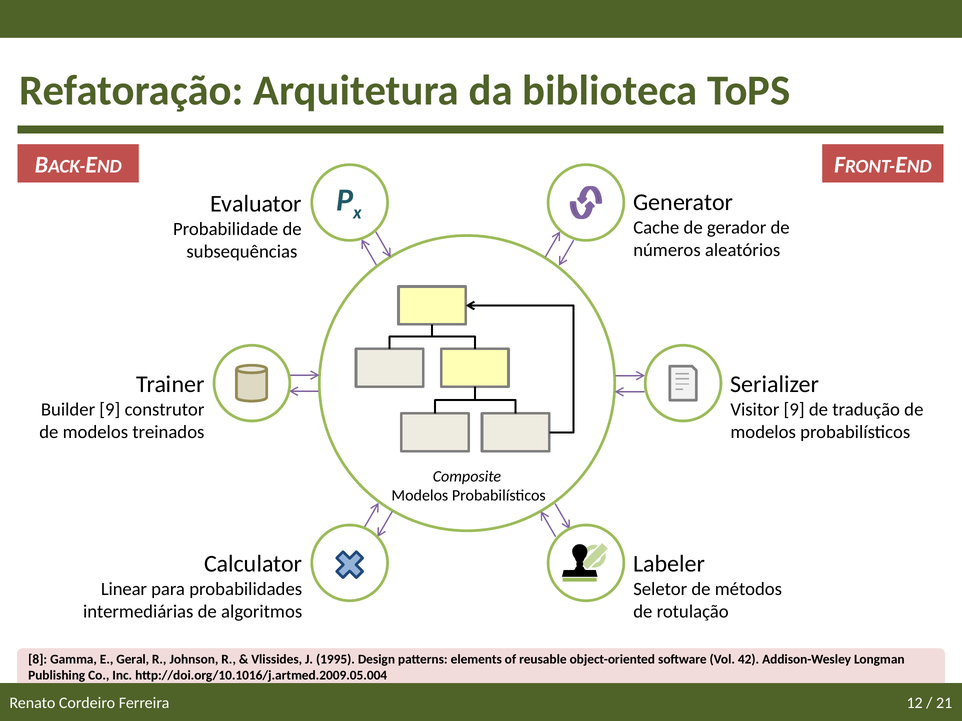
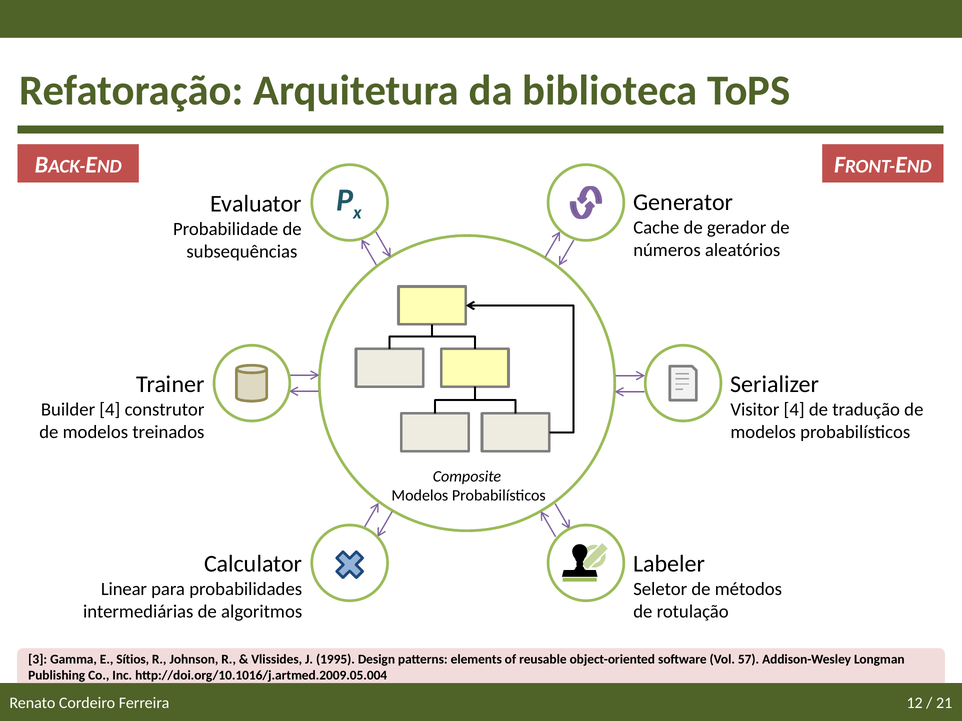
Builder 9: 9 -> 4 (110, 410)
Visitor 9: 9 -> 4 (794, 410)
8: 8 -> 3 (38, 660)
Geral: Geral -> Sítios (133, 660)
42: 42 -> 57 (749, 660)
